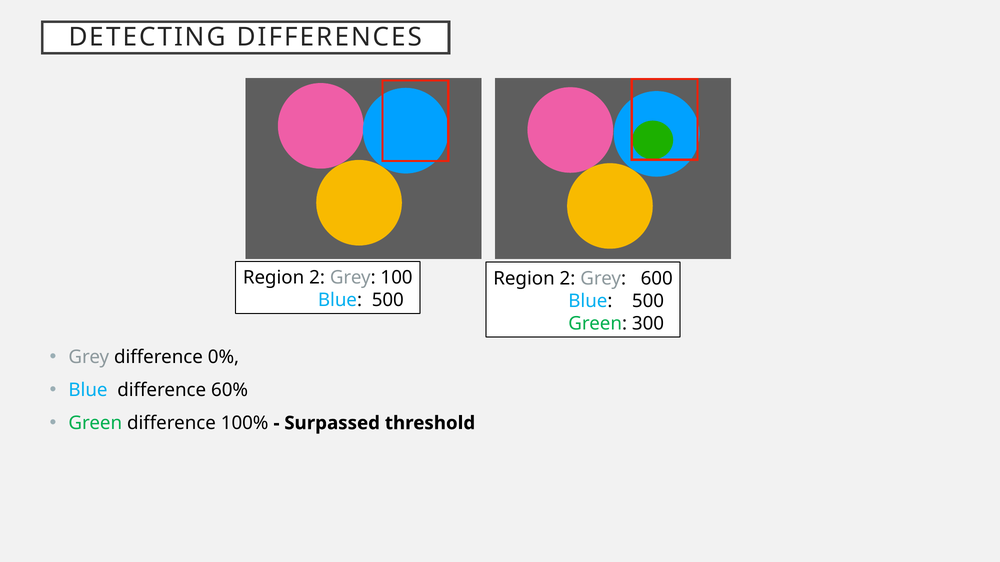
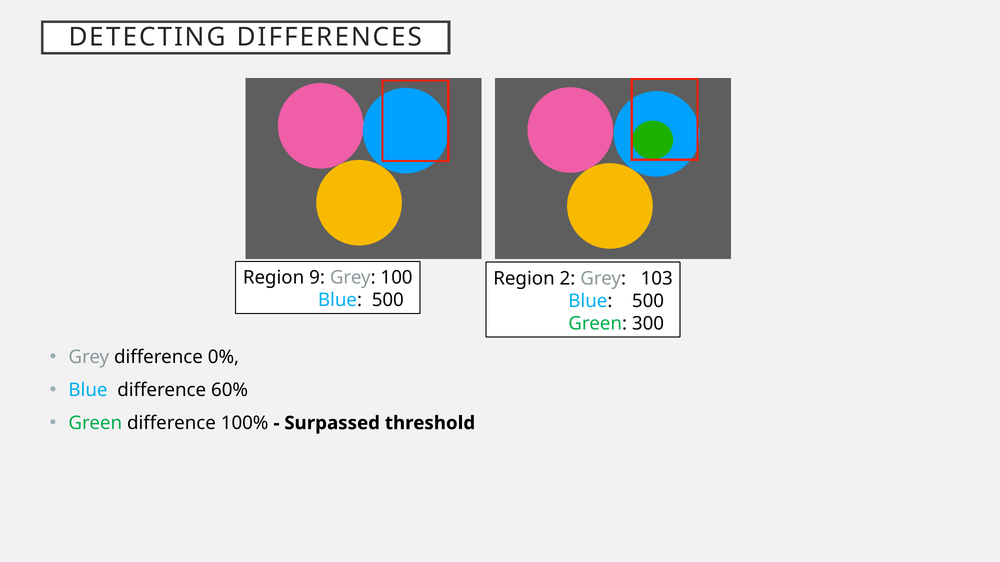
2: 2 -> 9 (317, 278)
600: 600 -> 103 (657, 279)
